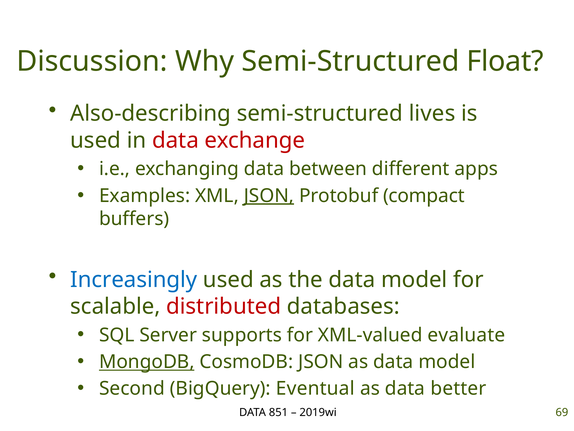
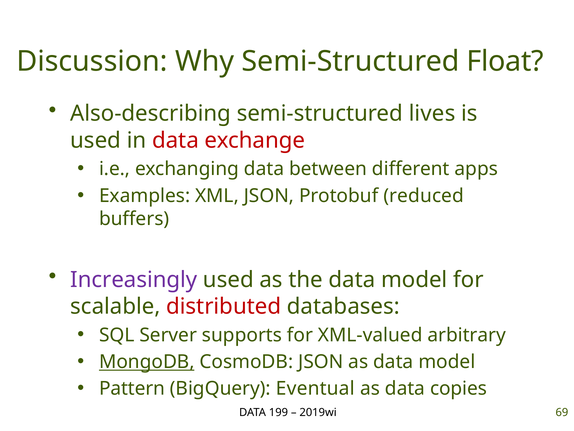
JSON underline: present -> none (269, 196)
compact: compact -> reduced (424, 196)
Increasingly colour: blue -> purple (134, 279)
evaluate: evaluate -> arbitrary (467, 335)
Second: Second -> Pattern (132, 388)
better: better -> copies (459, 388)
851: 851 -> 199 (278, 412)
